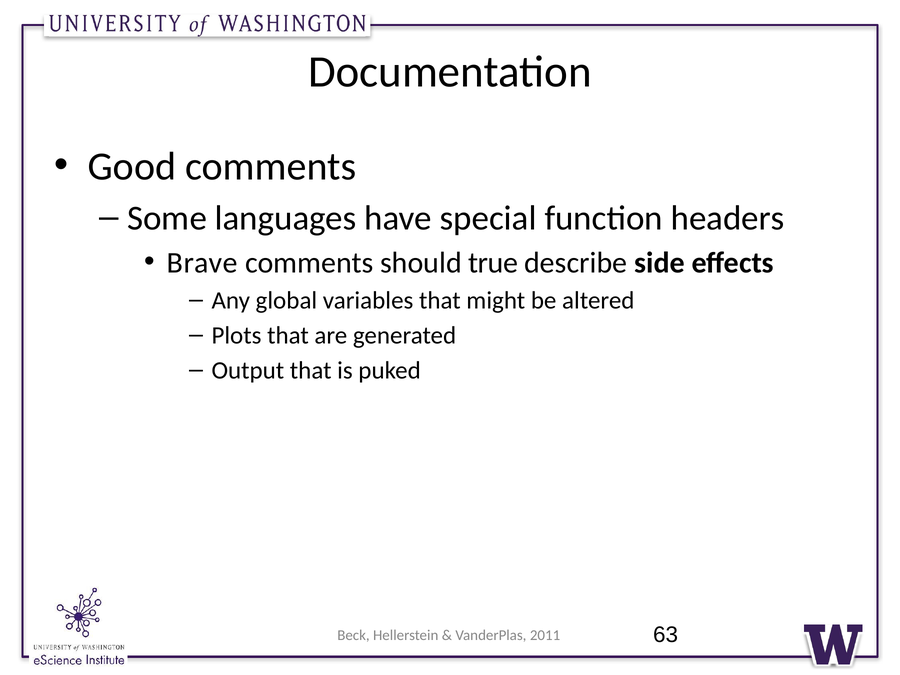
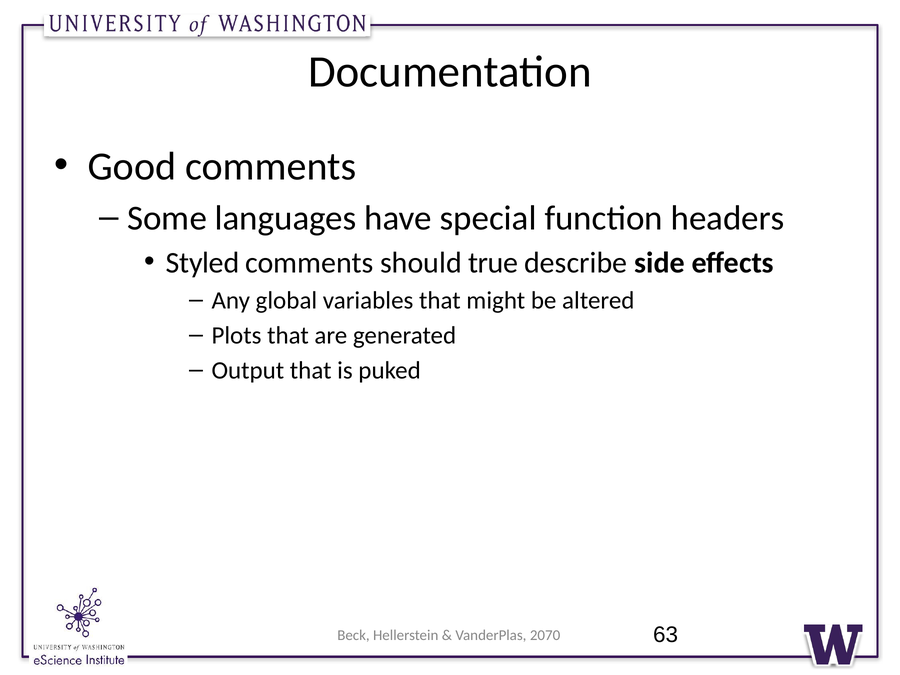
Brave: Brave -> Styled (203, 263)
2011: 2011 -> 2070 (545, 636)
